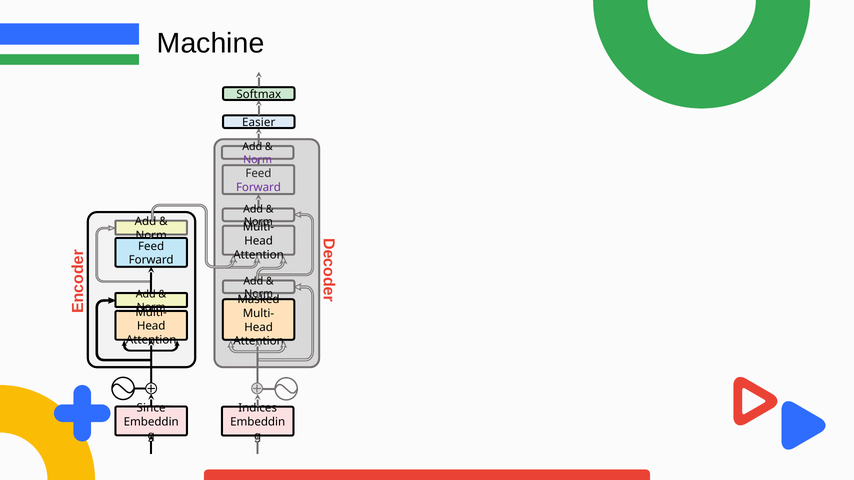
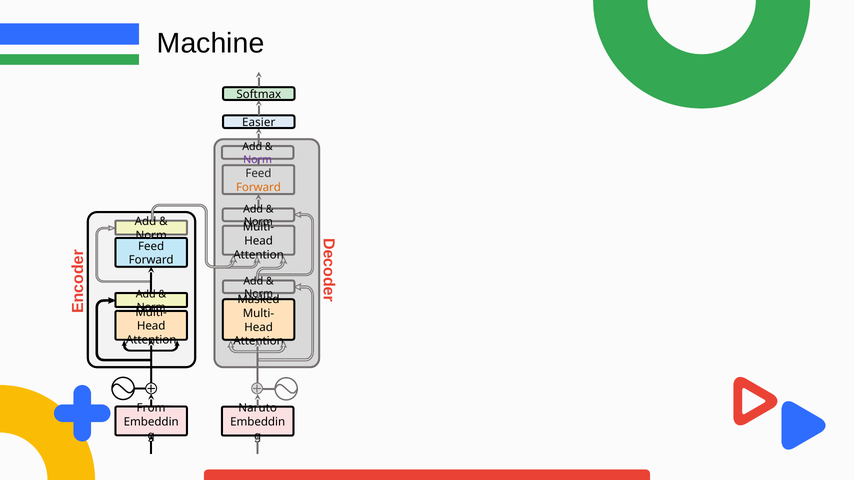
Forward colour: purple -> orange (258, 188)
Since: Since -> From (151, 408)
Indices: Indices -> Naruto (258, 408)
